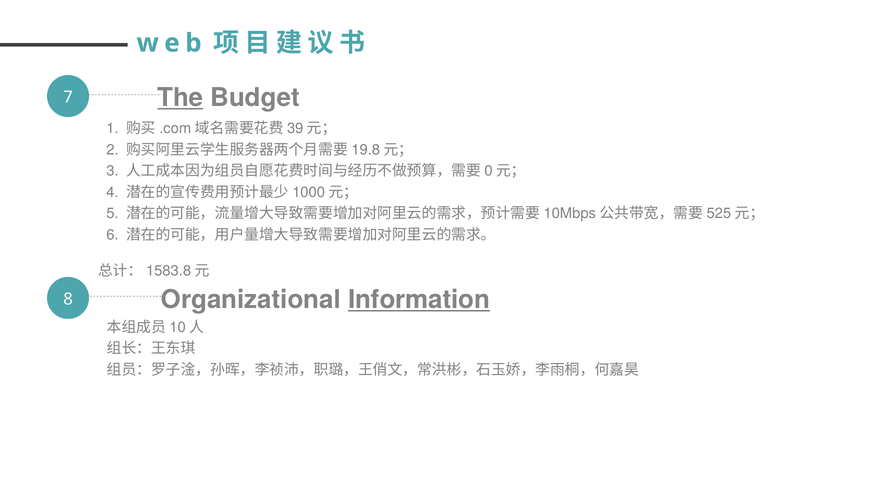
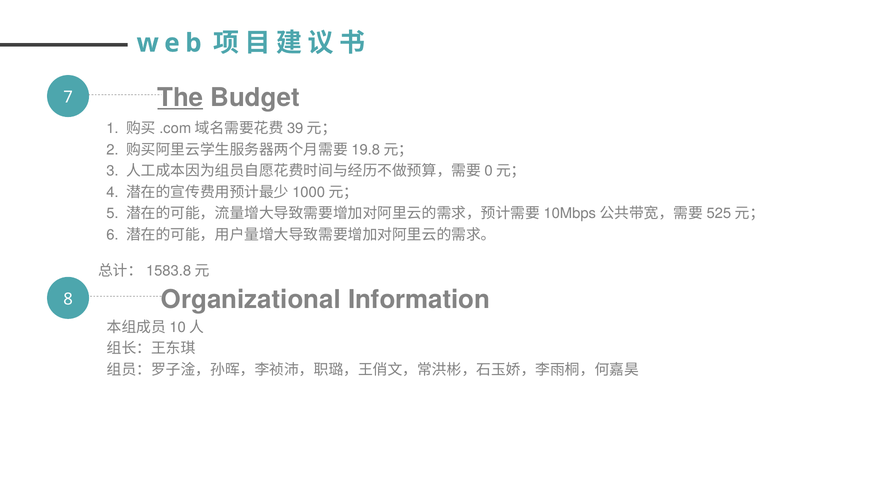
Information underline: present -> none (419, 300)
